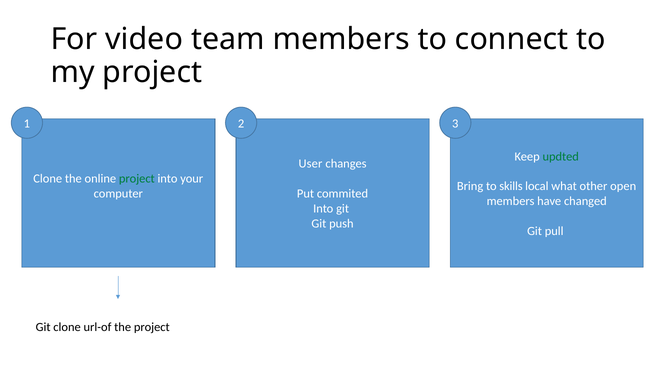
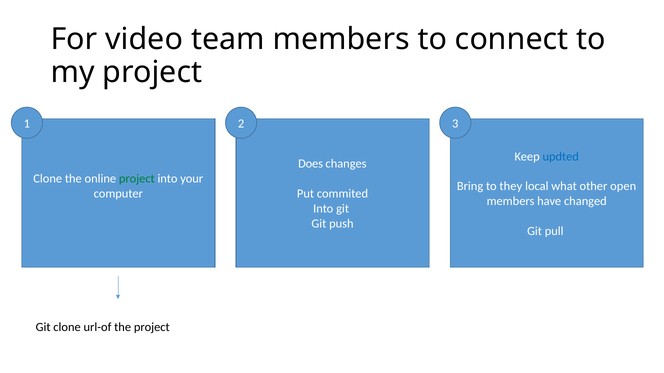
updted colour: green -> blue (561, 157)
User: User -> Does (311, 164)
skills: skills -> they (511, 187)
